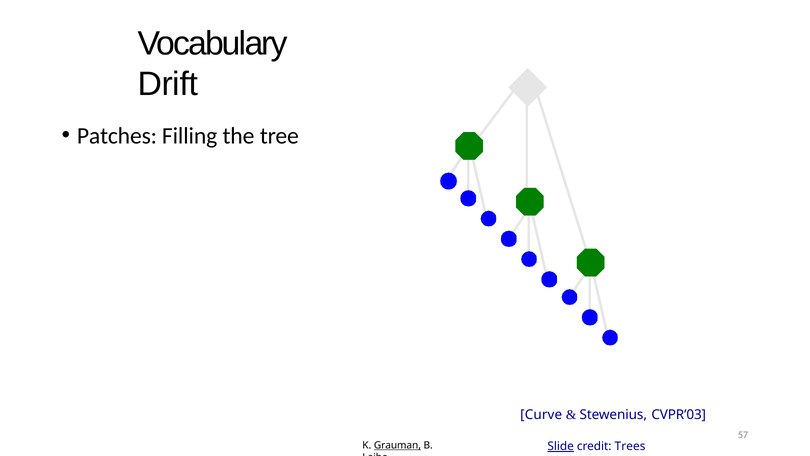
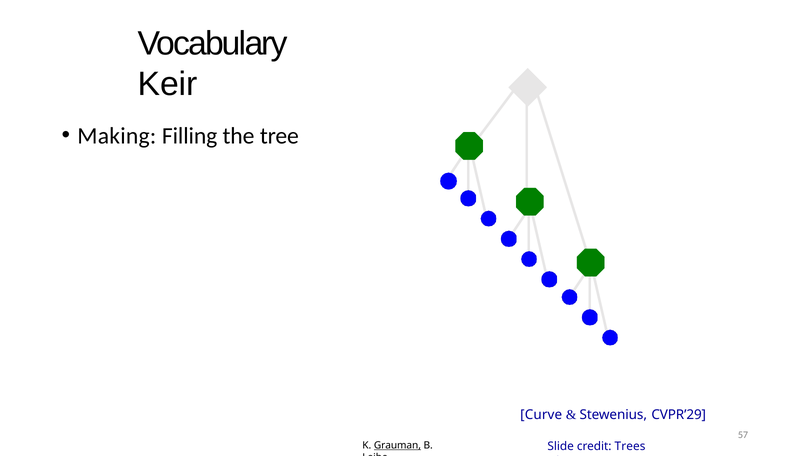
Drift: Drift -> Keir (168, 84)
Patches: Patches -> Making (117, 136)
CVPR’03: CVPR’03 -> CVPR’29 (679, 414)
Slide underline: present -> none (561, 446)
